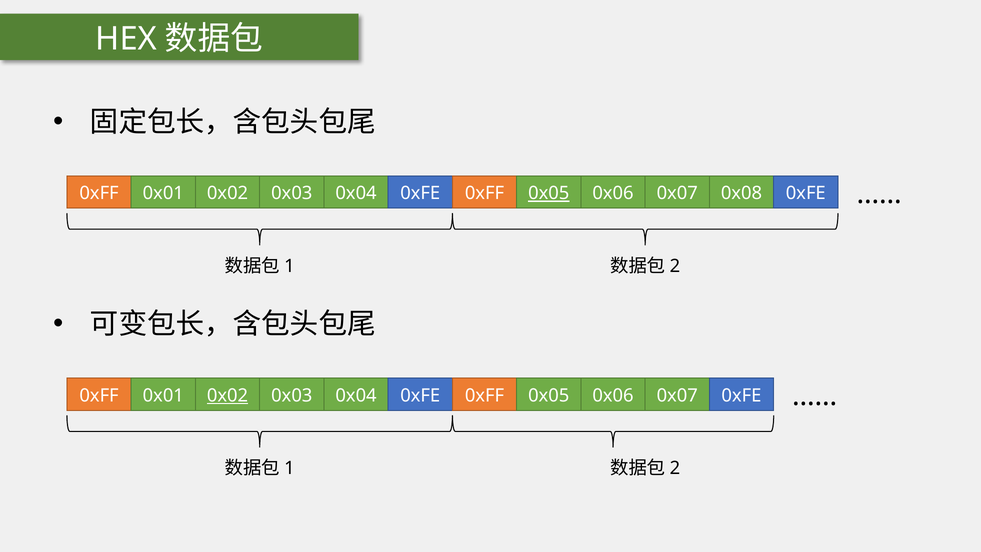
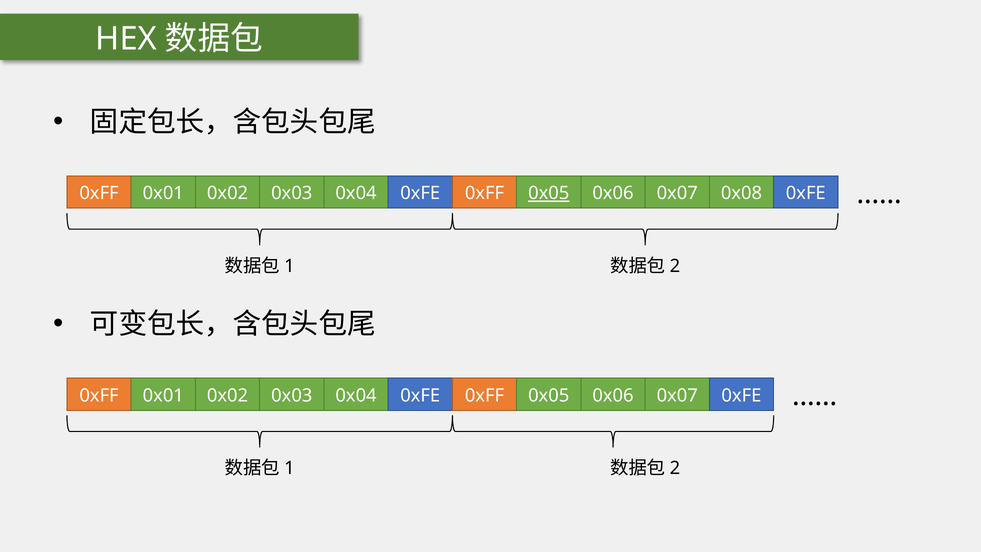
0x02 underline: present -> none (227, 395)
